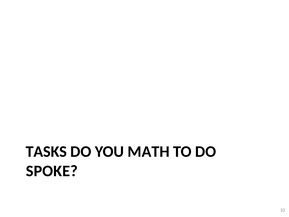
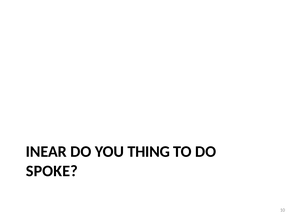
TASKS: TASKS -> INEAR (46, 151)
MATH: MATH -> THING (149, 151)
